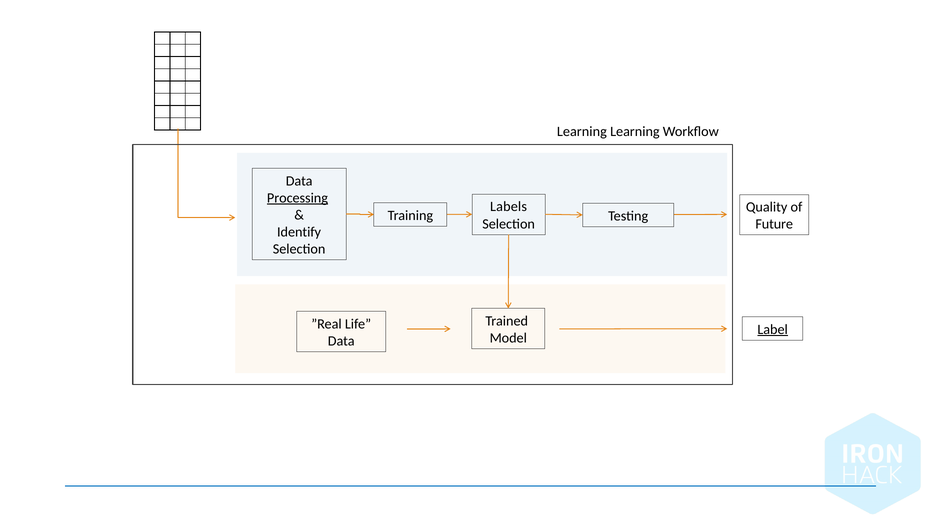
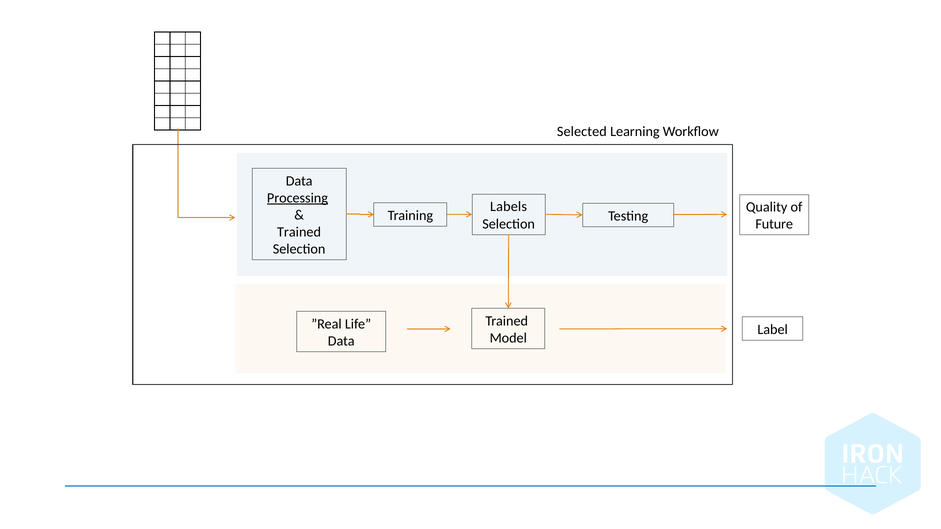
Learning: Learning -> Selected (582, 132)
Identify: Identify -> Trained (299, 232)
Label underline: present -> none (773, 330)
